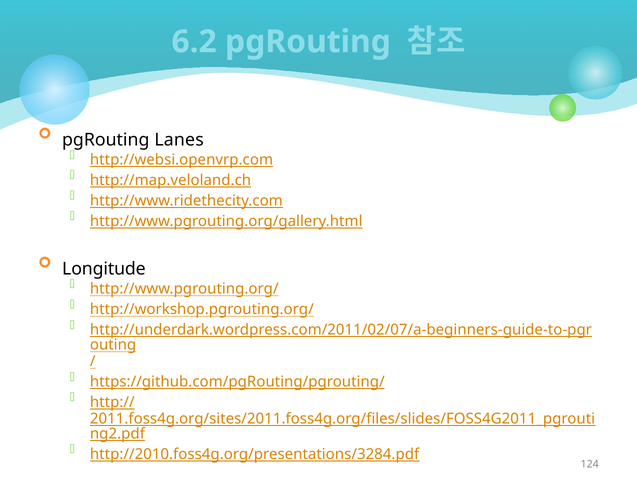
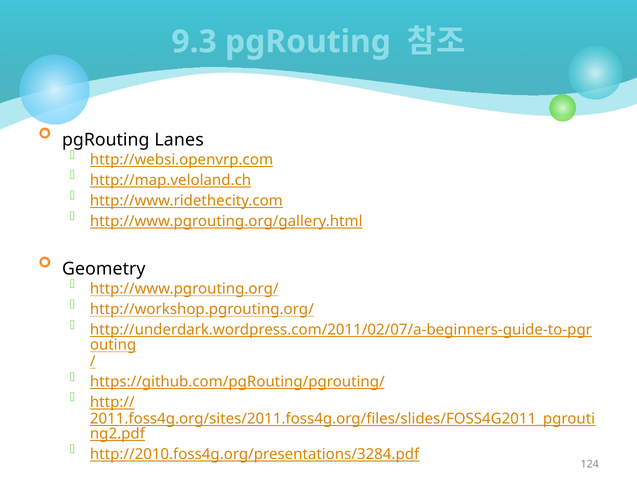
6.2: 6.2 -> 9.3 (194, 42)
Longitude: Longitude -> Geometry (104, 269)
